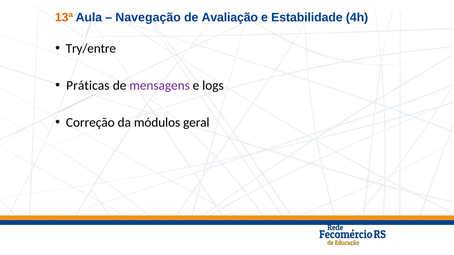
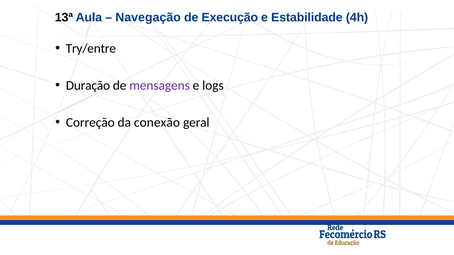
13ª colour: orange -> black (64, 17)
Avaliação: Avaliação -> Execução (230, 17)
Práticas: Práticas -> Duração (88, 86)
módulos: módulos -> conexão (157, 123)
